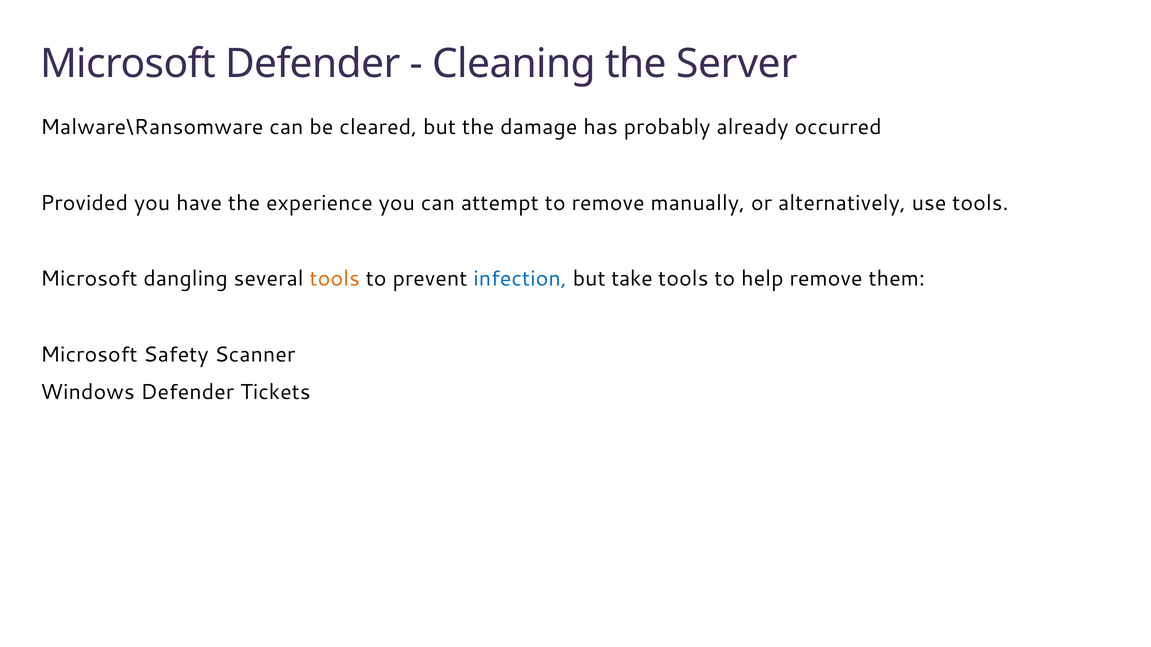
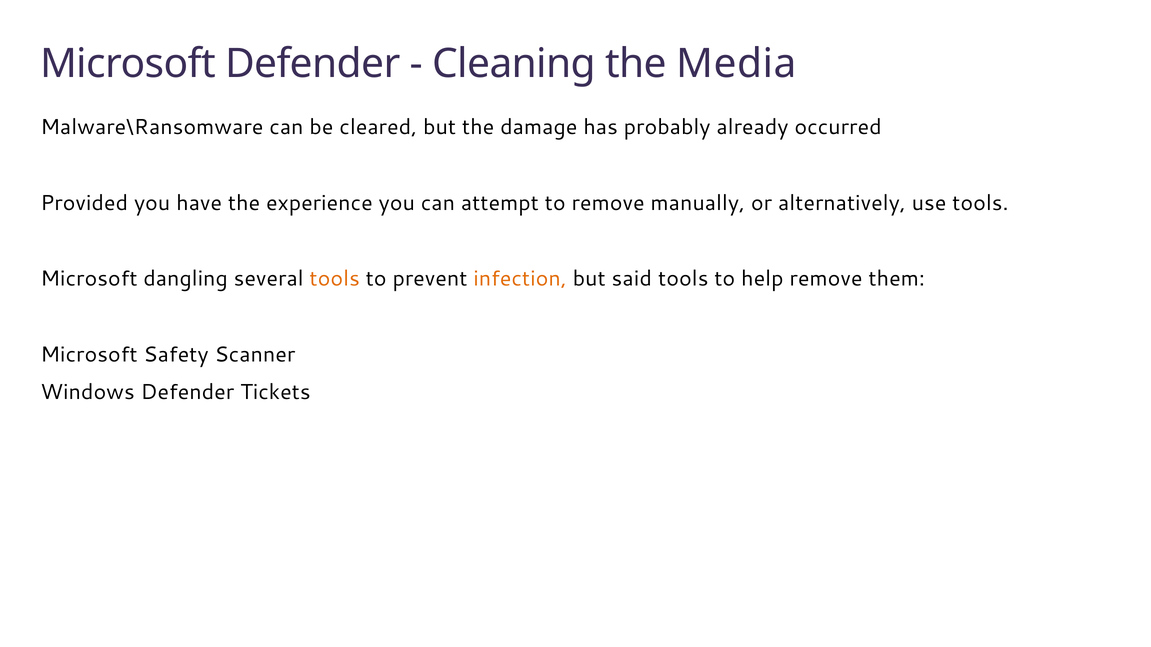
Server: Server -> Media (736, 64)
infection colour: blue -> orange (520, 279)
take: take -> said (632, 279)
